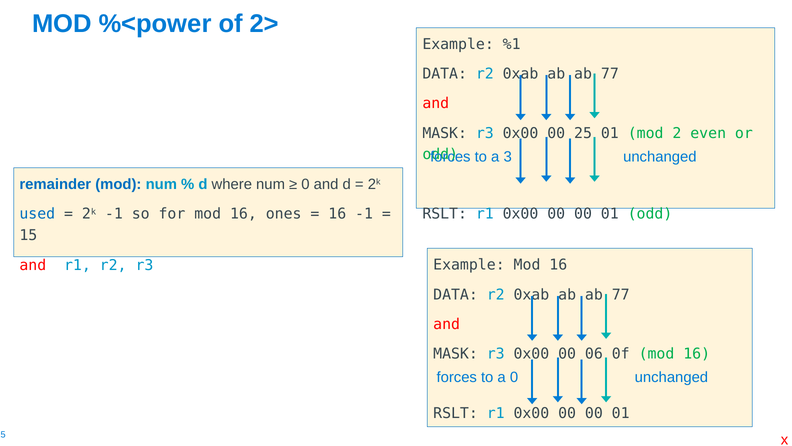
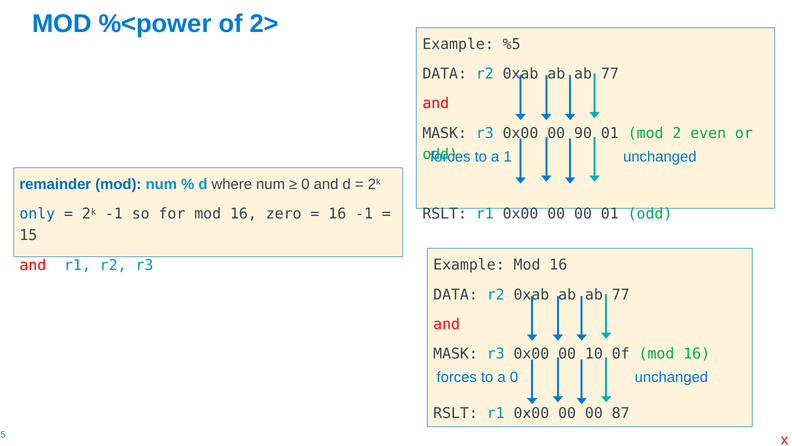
%1: %1 -> %5 (512, 44)
25: 25 -> 90 (583, 133)
3: 3 -> 1 (508, 157)
used: used -> only (37, 214)
ones: ones -> zero (284, 214)
06: 06 -> 10 (594, 354)
01: 01 -> 87 (621, 413)
